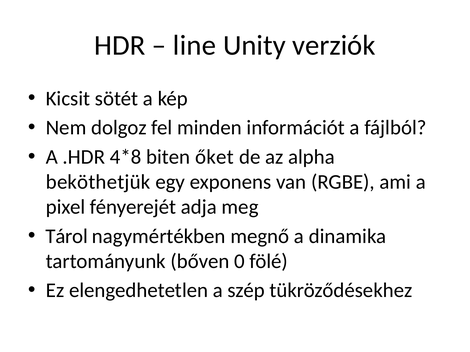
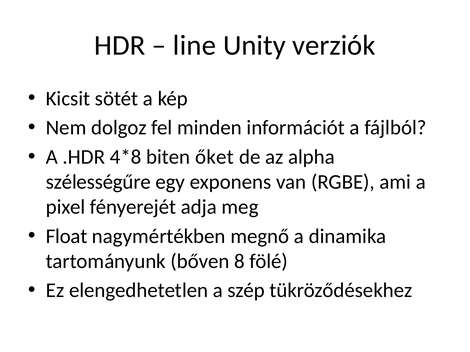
beköthetjük: beköthetjük -> szélességűre (98, 182)
Tárol: Tárol -> Float (67, 237)
0: 0 -> 8 (239, 262)
